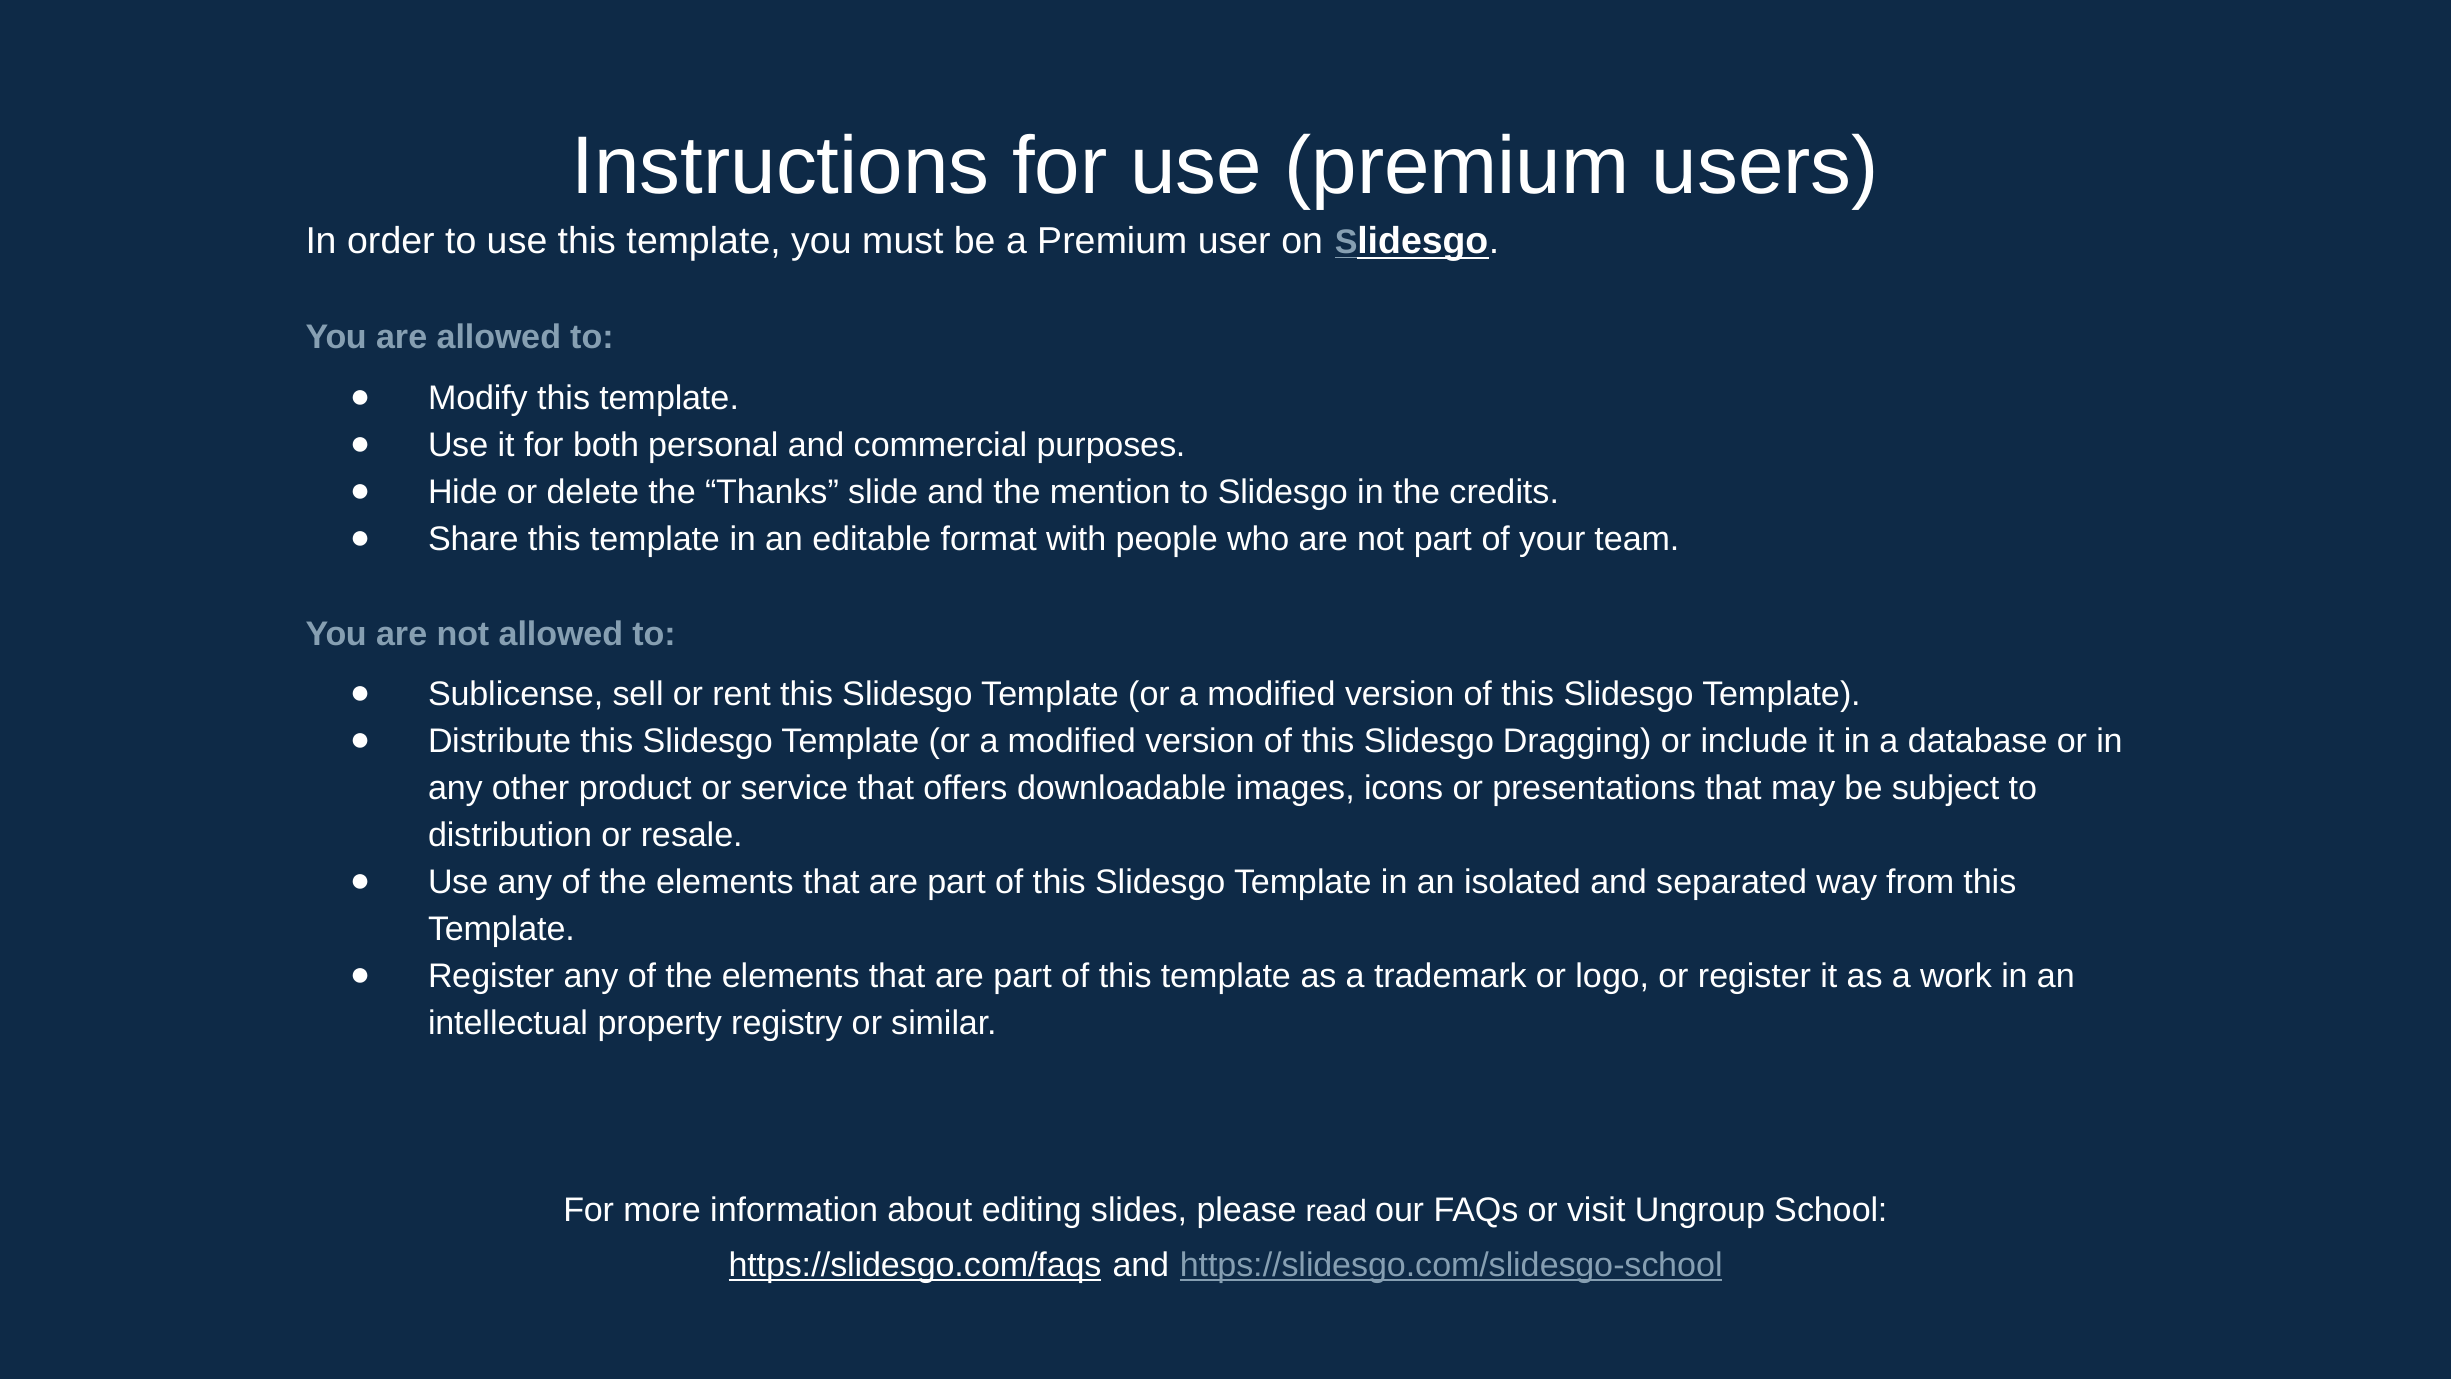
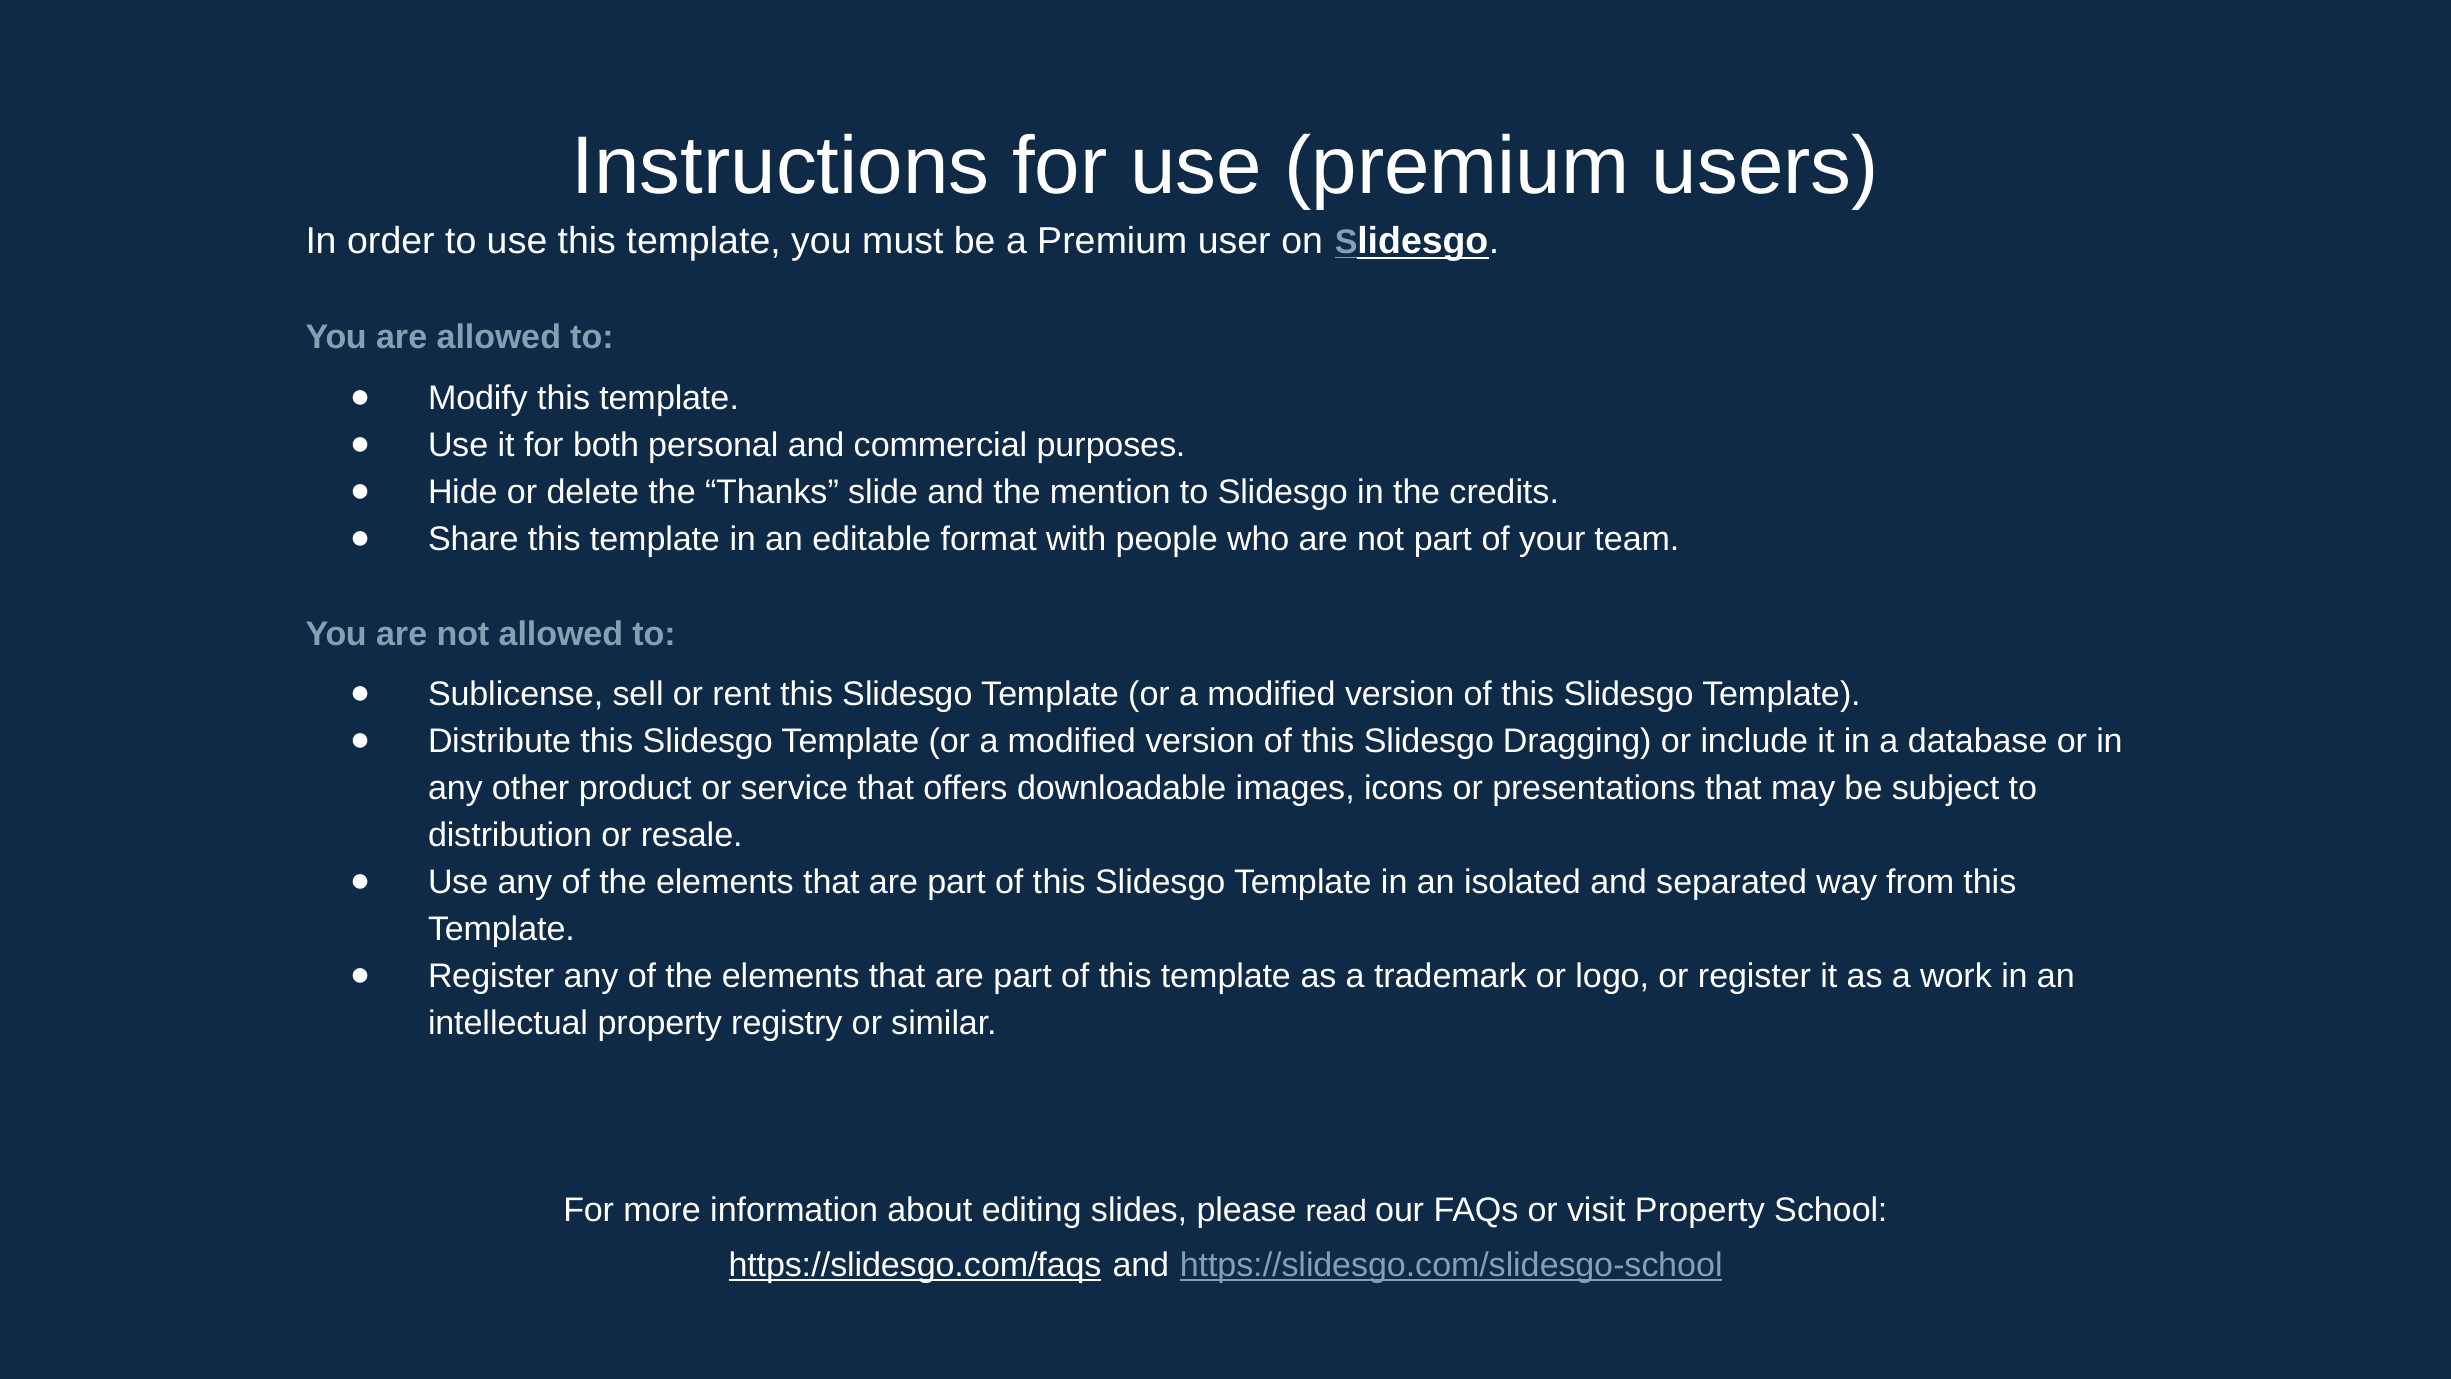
visit Ungroup: Ungroup -> Property (1700, 1210)
